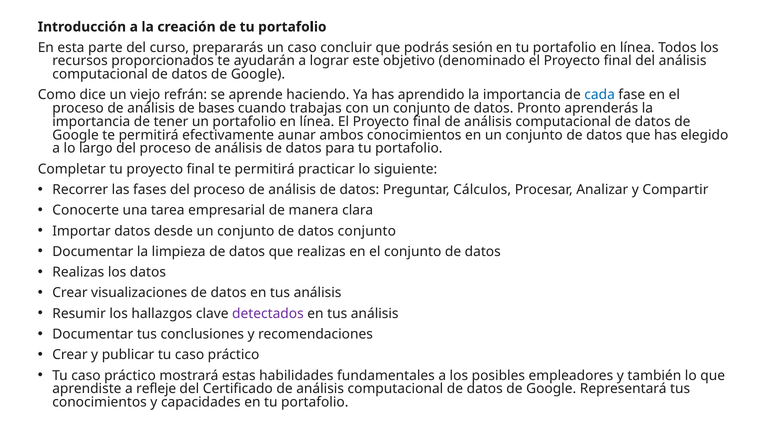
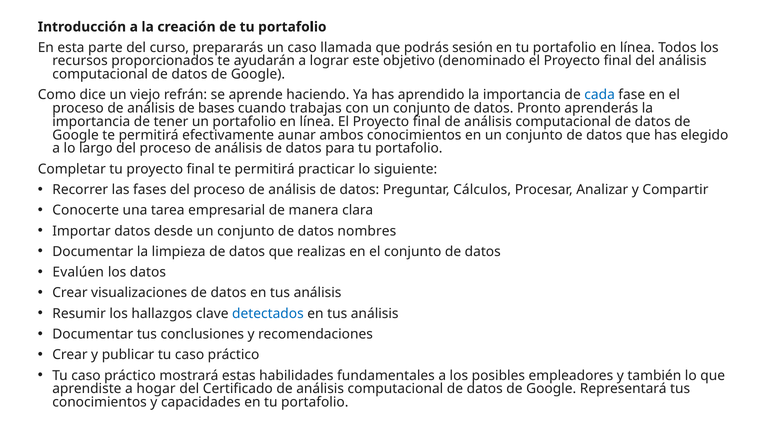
concluir: concluir -> llamada (346, 47)
datos conjunto: conjunto -> nombres (367, 231)
Realizas: Realizas -> Evalúen (78, 272)
detectados colour: purple -> blue (268, 313)
refleje: refleje -> hogar (156, 388)
